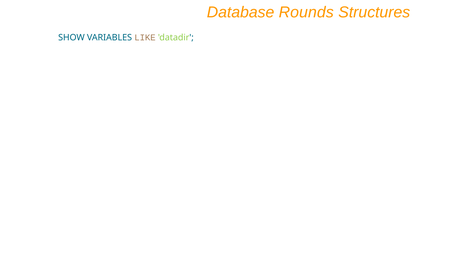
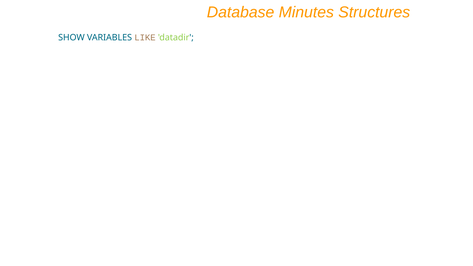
Rounds: Rounds -> Minutes (306, 12)
